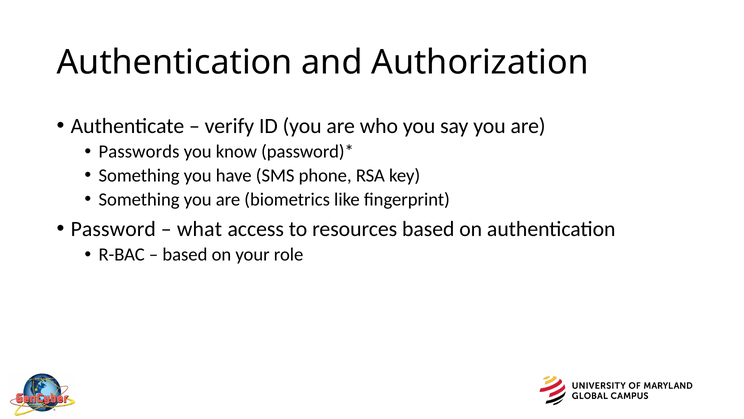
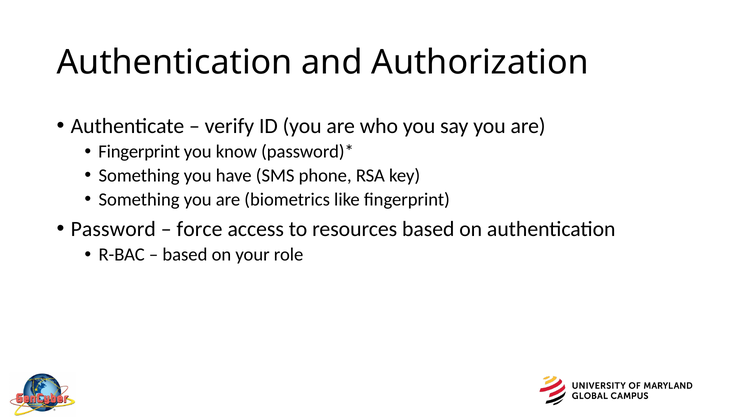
Passwords: Passwords -> Fingerprint (139, 151)
what: what -> force (200, 229)
